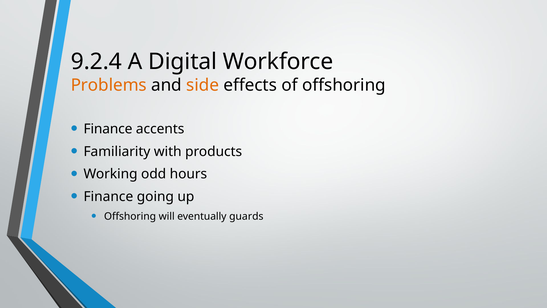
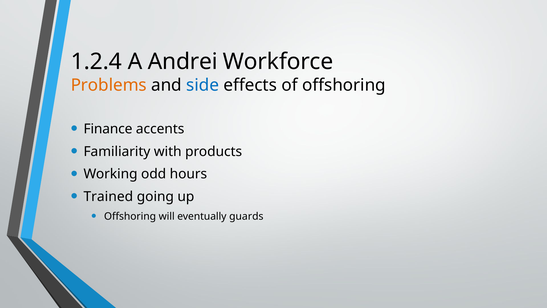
9.2.4: 9.2.4 -> 1.2.4 (96, 61)
Digital: Digital -> Andrei (183, 61)
side colour: orange -> blue (203, 85)
Finance: Finance -> Trained (108, 196)
